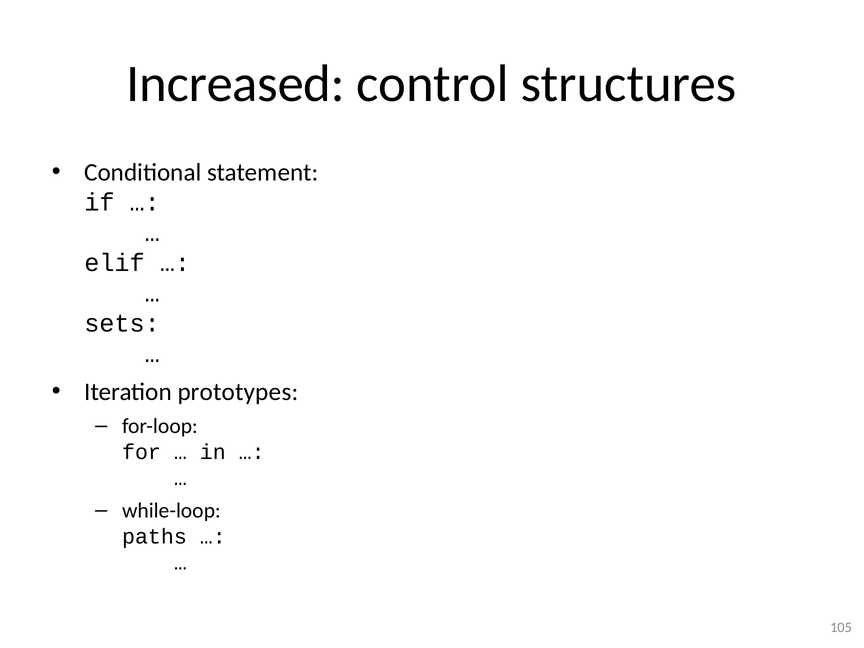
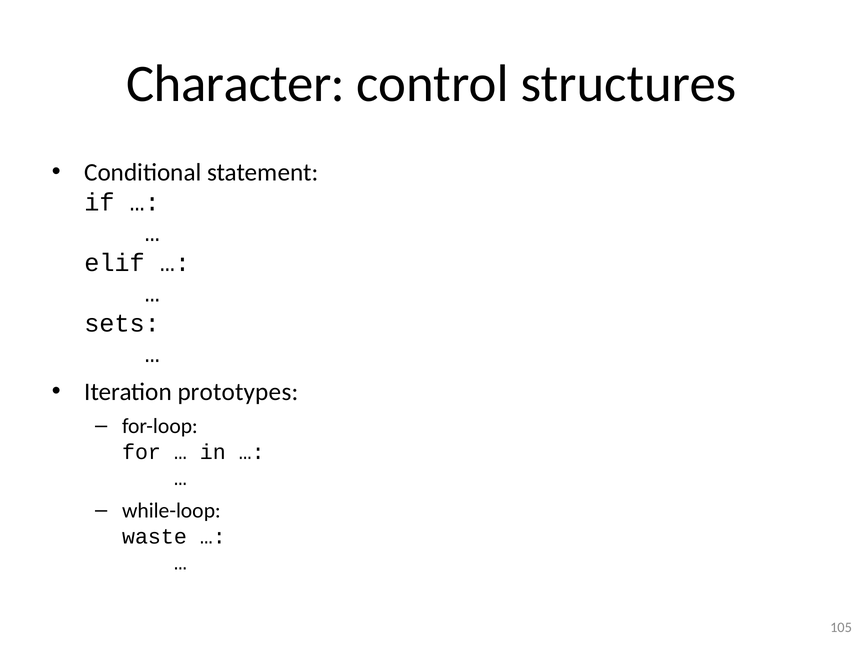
Increased: Increased -> Character (236, 84)
paths: paths -> waste (154, 537)
